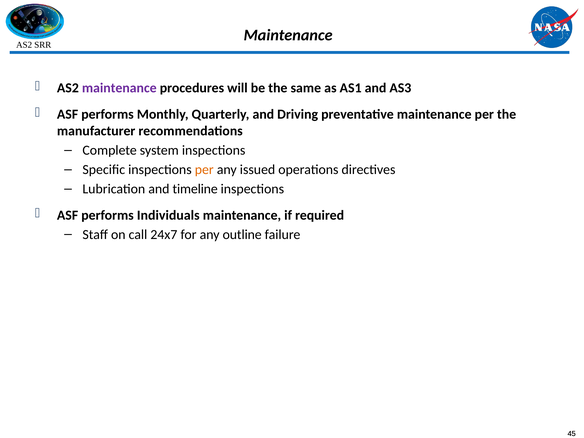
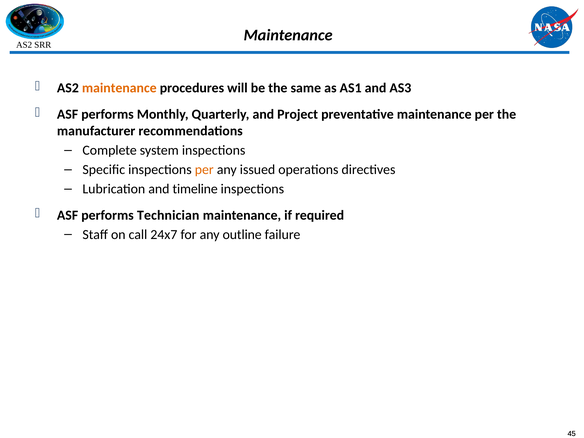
maintenance colour: purple -> orange (119, 88)
Driving: Driving -> Project (298, 114)
Individuals: Individuals -> Technician (168, 215)
